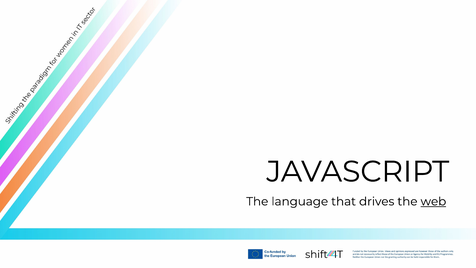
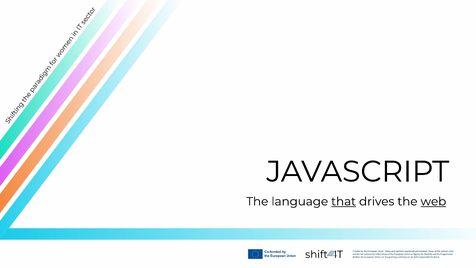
that underline: none -> present (344, 201)
